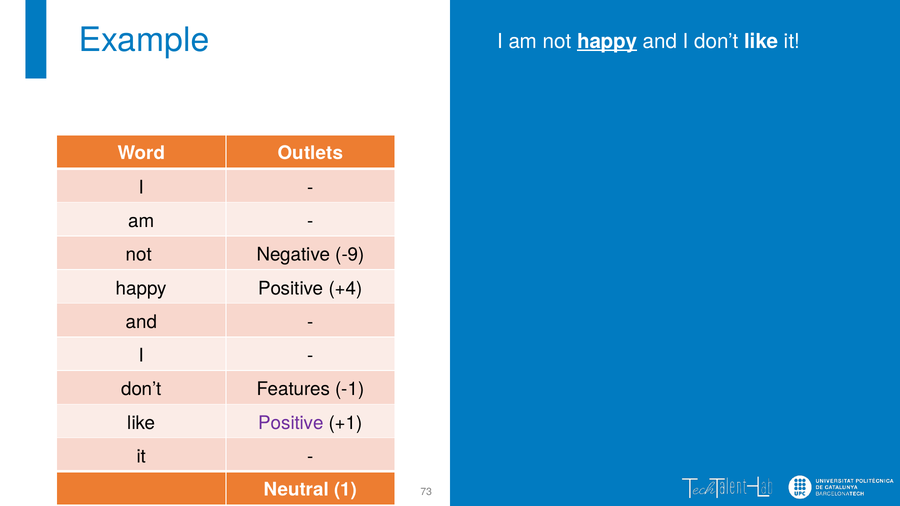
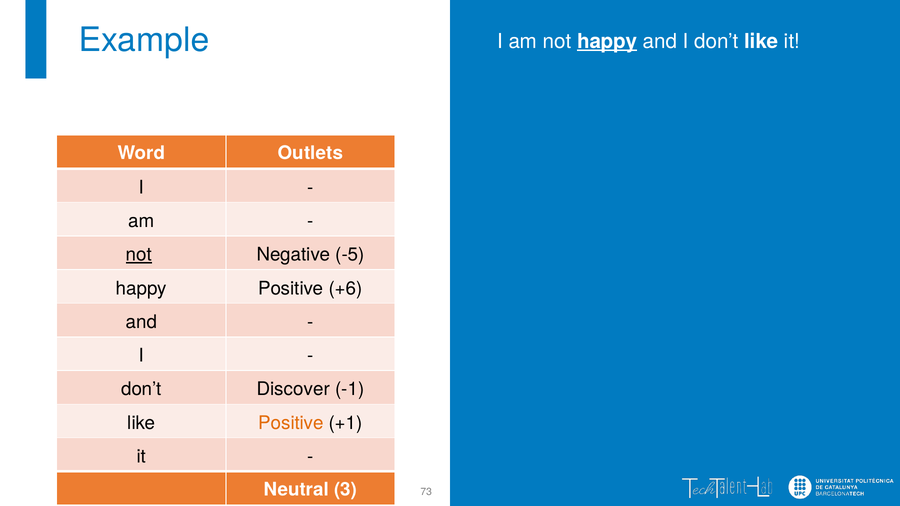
not underline: none -> present (139, 255)
-9: -9 -> -5 (350, 255)
+4: +4 -> +6 (345, 288)
Features: Features -> Discover (293, 389)
Positive colour: purple -> orange (291, 423)
1: 1 -> 3 (346, 490)
